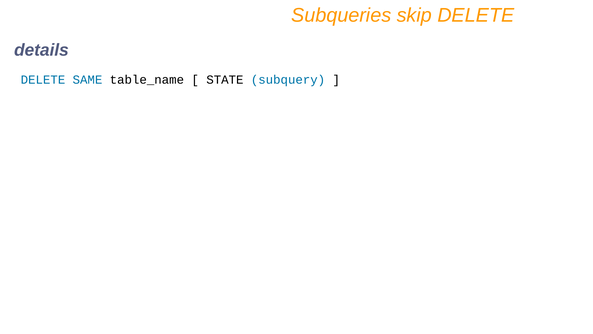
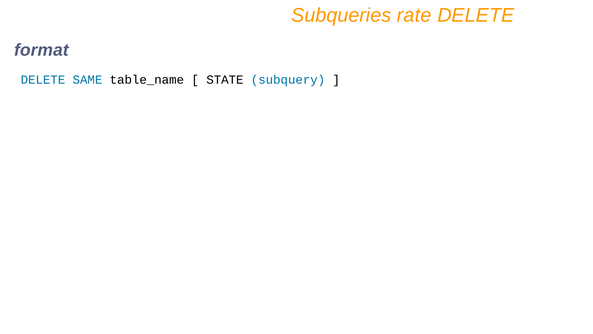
skip: skip -> rate (414, 15)
details: details -> format (41, 50)
